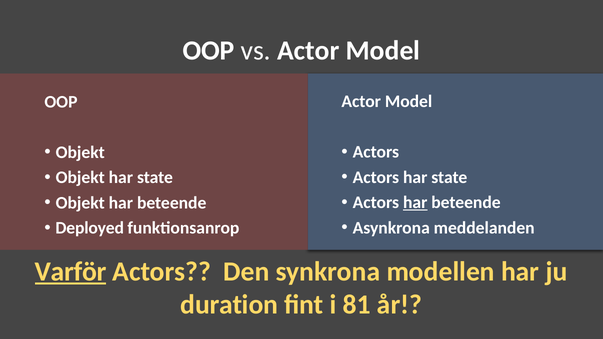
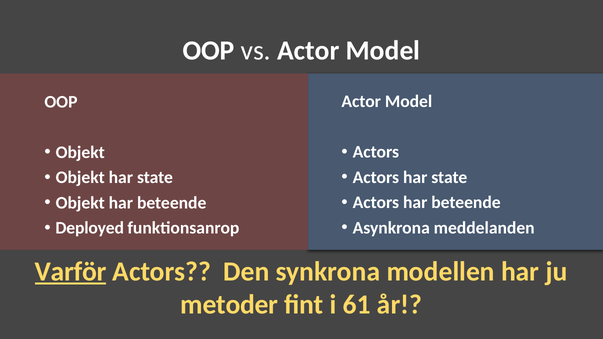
har underline: present -> none (415, 203)
duration: duration -> metoder (229, 305)
81: 81 -> 61 (357, 305)
